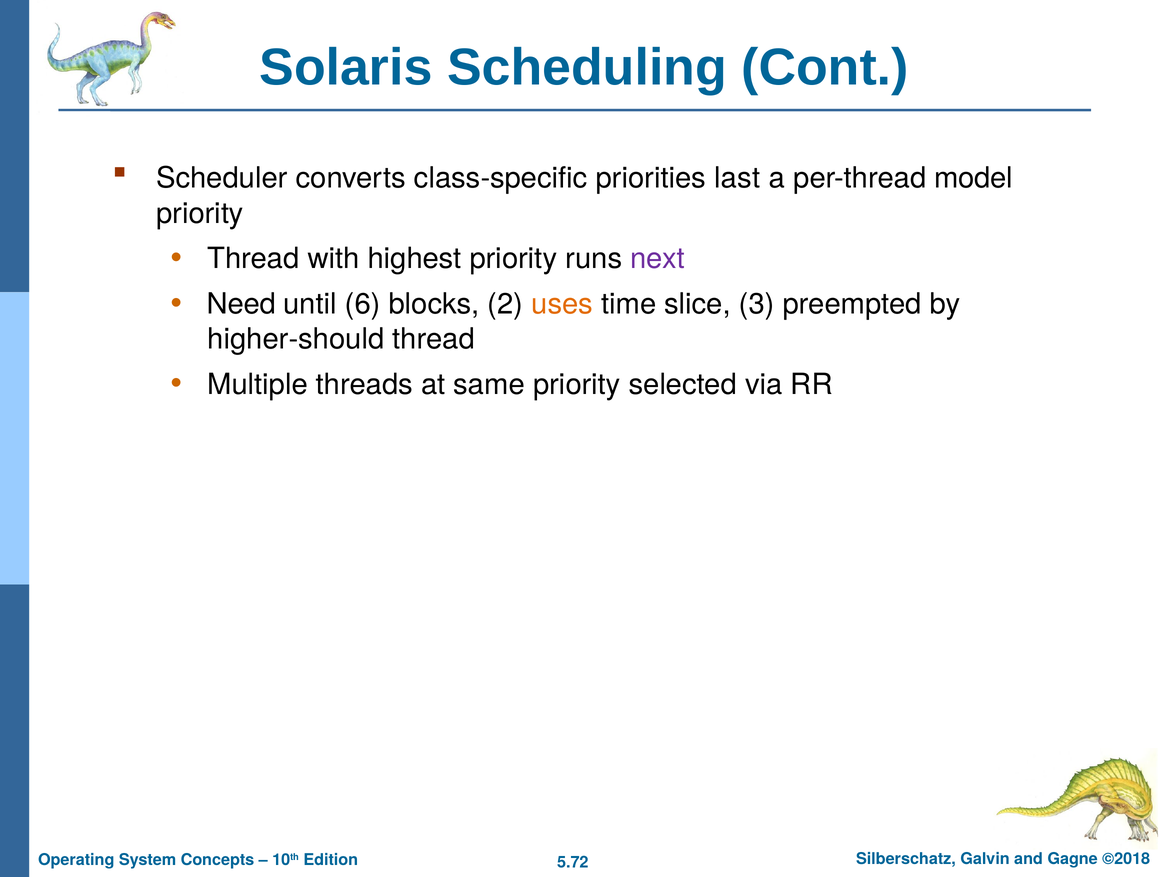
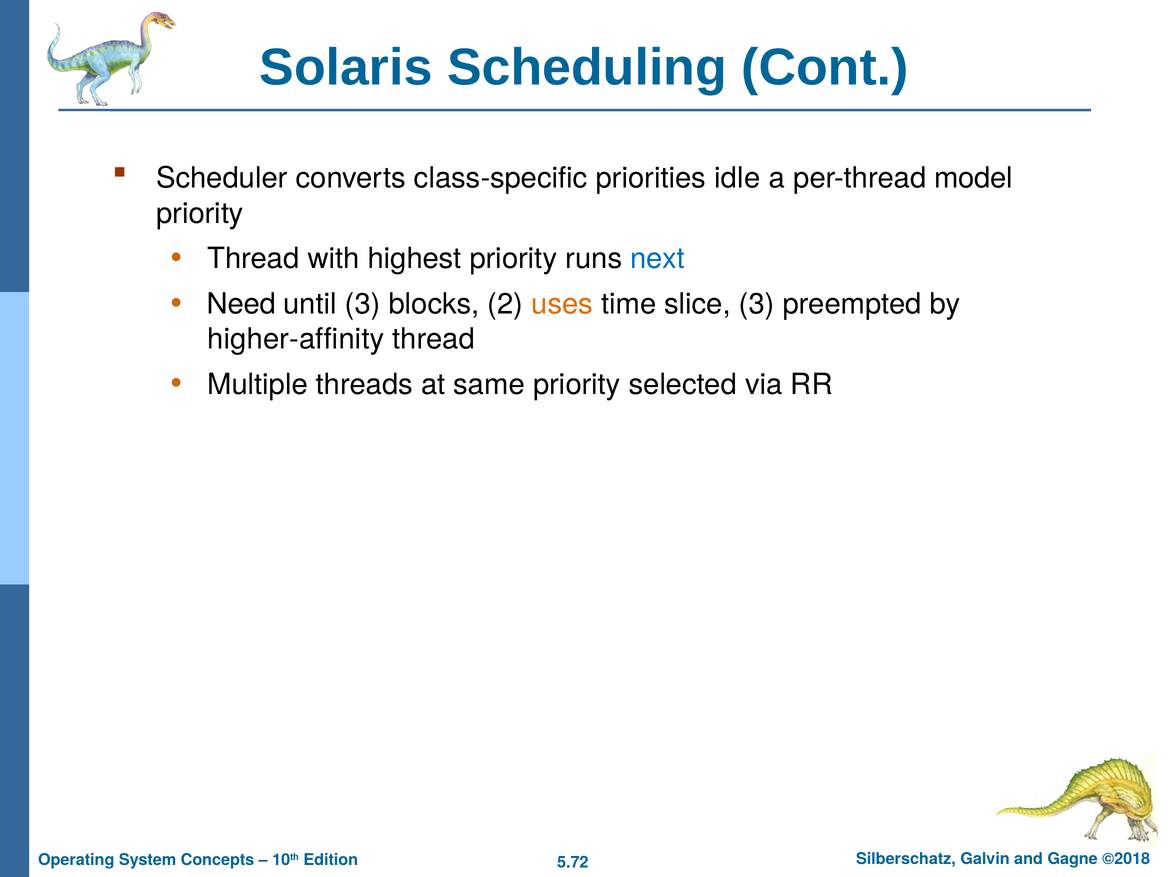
last: last -> idle (737, 178)
next colour: purple -> blue (657, 259)
until 6: 6 -> 3 (363, 304)
higher-should: higher-should -> higher-affinity (296, 339)
